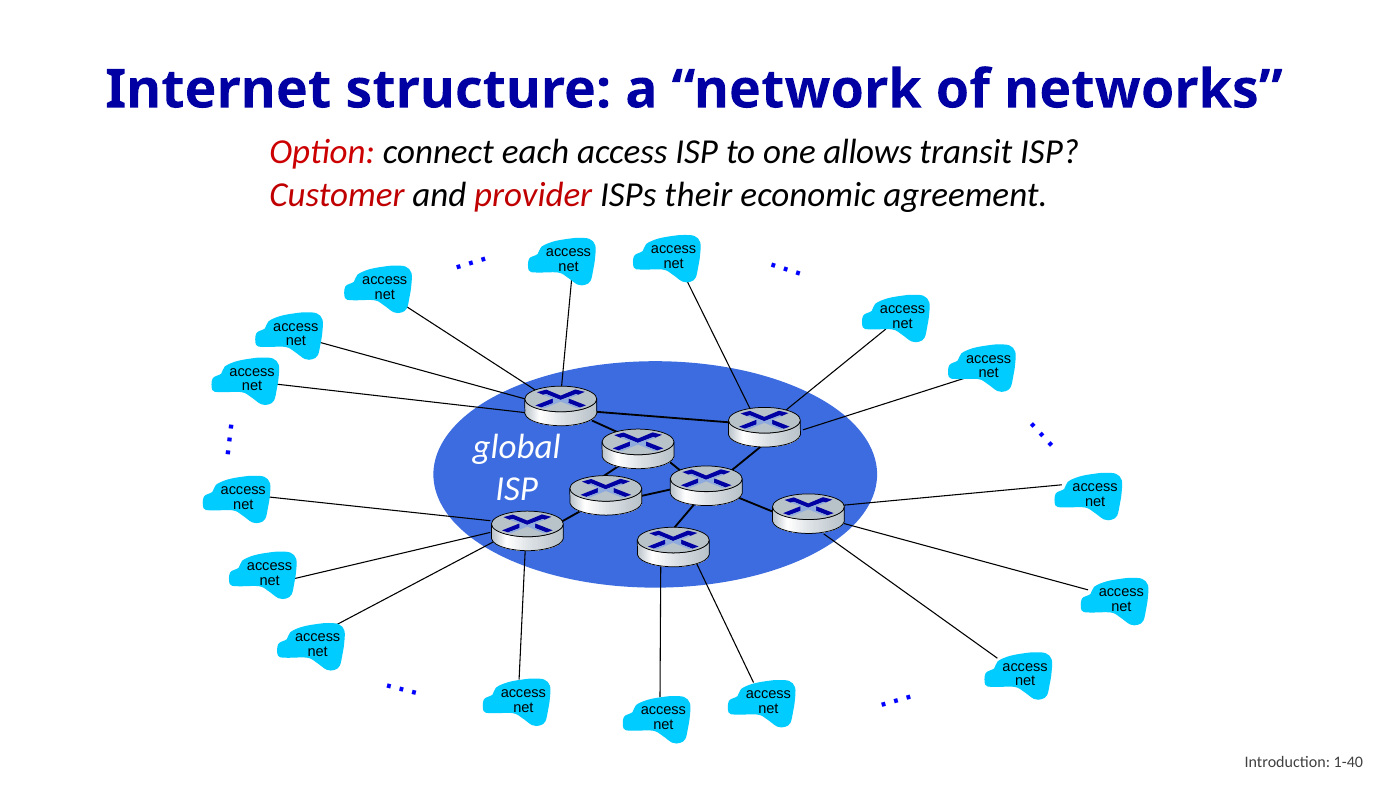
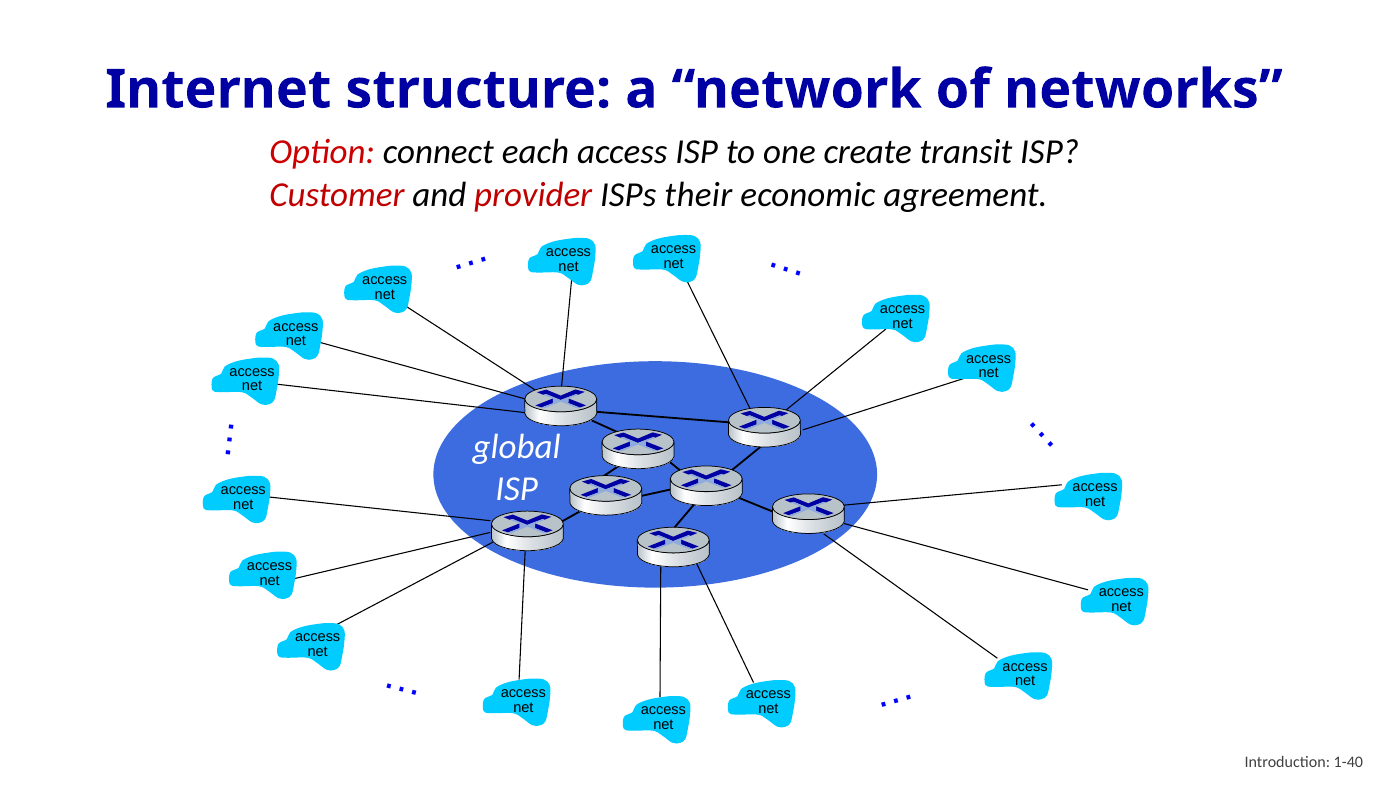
allows: allows -> create (868, 152)
